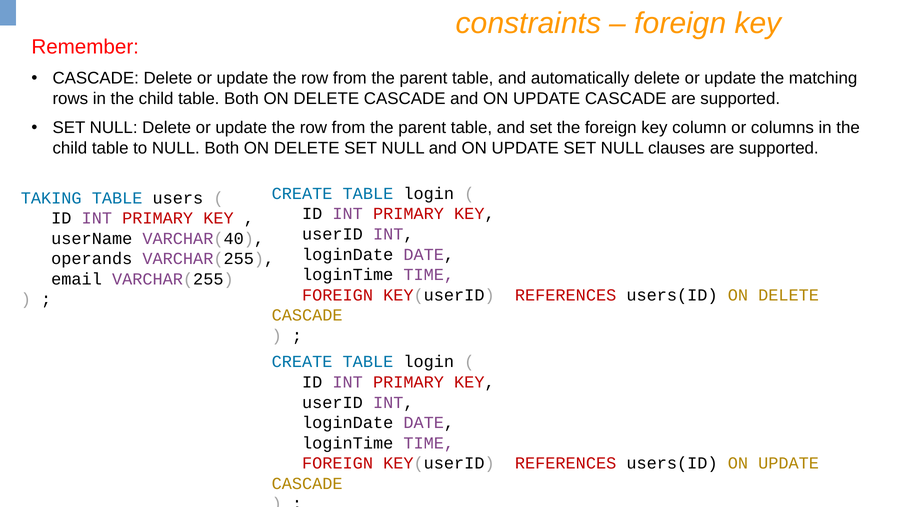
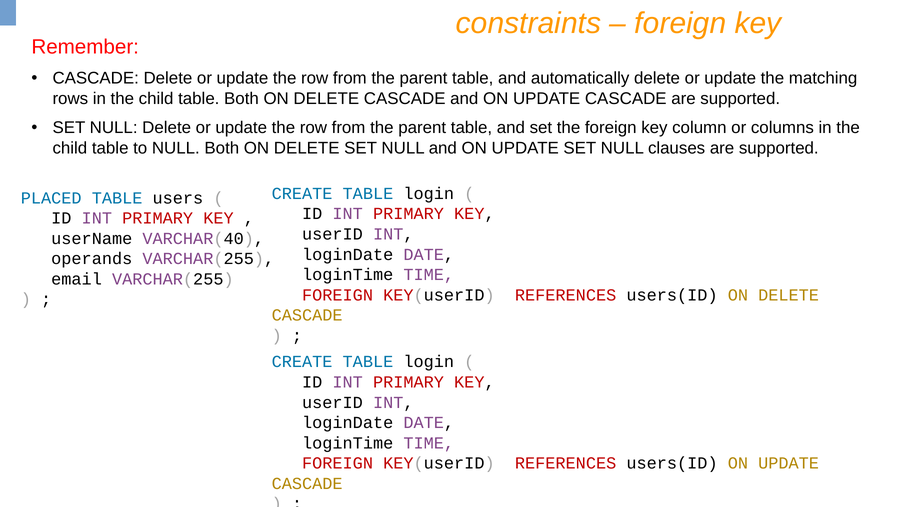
TAKING: TAKING -> PLACED (51, 198)
